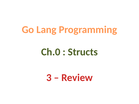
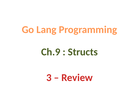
Ch.0: Ch.0 -> Ch.9 (51, 52)
